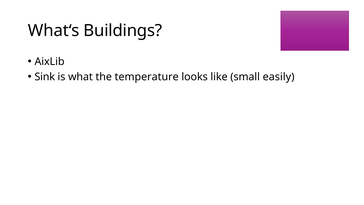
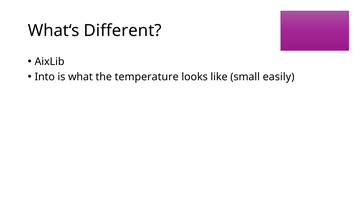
Buildings: Buildings -> Different (123, 31)
Sink: Sink -> Into (45, 77)
